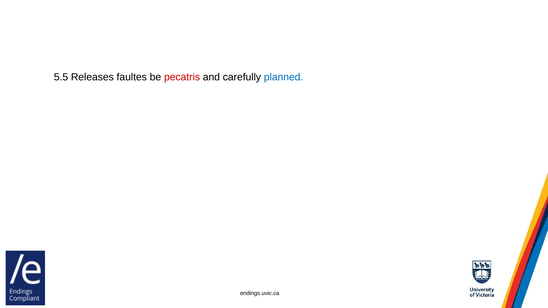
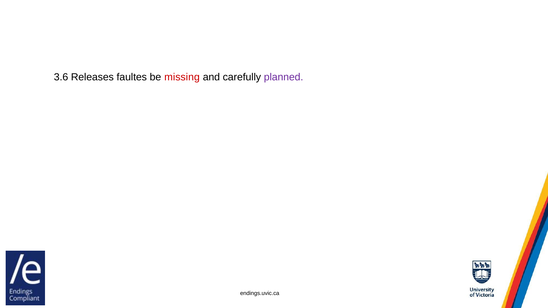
5.5: 5.5 -> 3.6 (61, 77)
pecatris: pecatris -> missing (182, 77)
planned colour: blue -> purple (284, 77)
